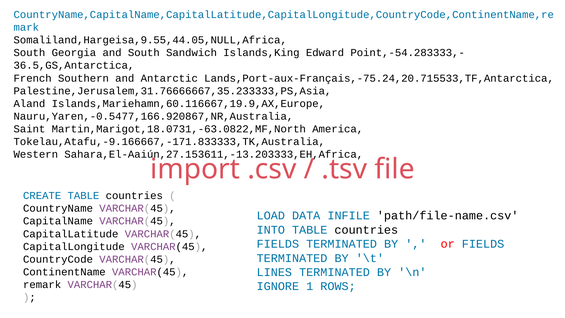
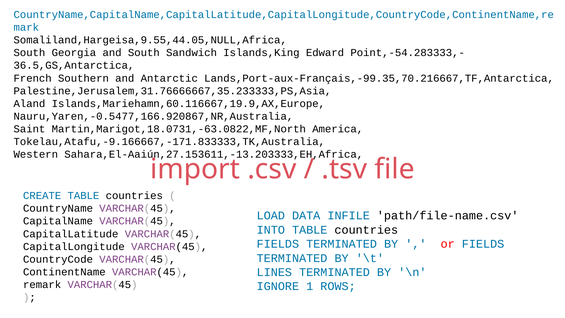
Lands,Port-aux-Français,-75.24,20.715533,TF,Antarctica: Lands,Port-aux-Français,-75.24,20.715533,TF,Antarctica -> Lands,Port-aux-Français,-99.35,70.216667,TF,Antarctica (379, 78)
